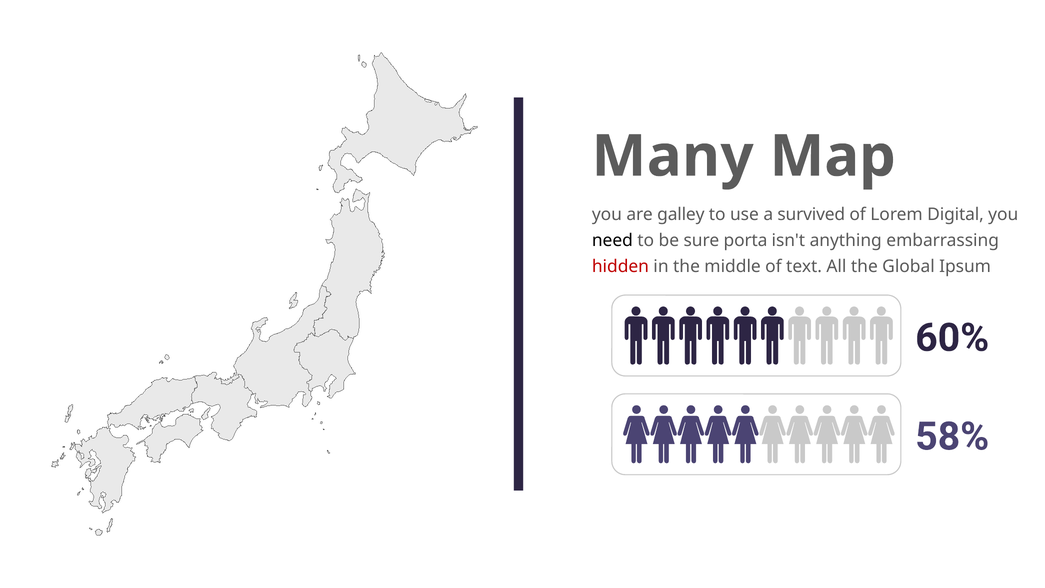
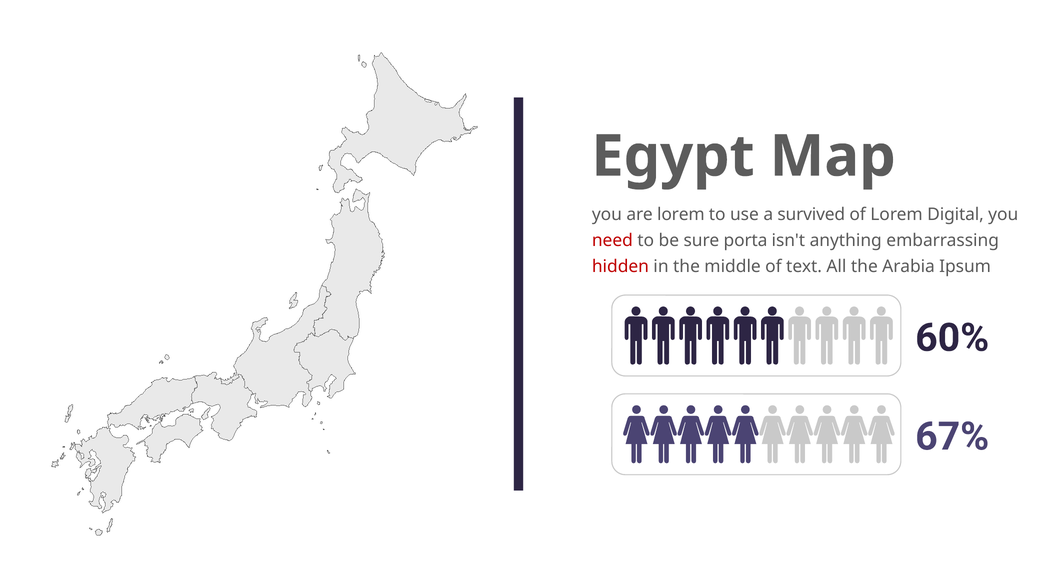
Many: Many -> Egypt (673, 156)
are galley: galley -> lorem (681, 214)
need colour: black -> red (612, 240)
Global: Global -> Arabia (909, 266)
58%: 58% -> 67% (952, 437)
